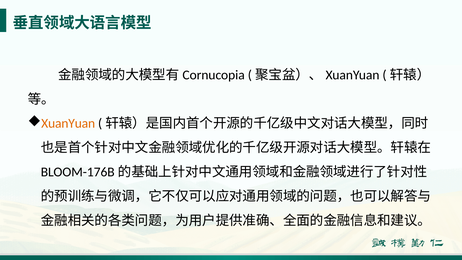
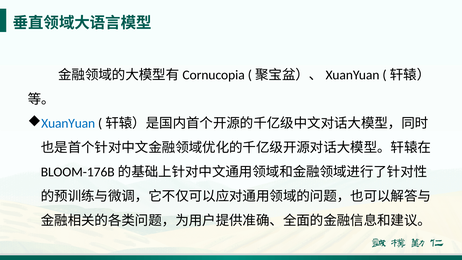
XuanYuan colour: orange -> blue (68, 123)
